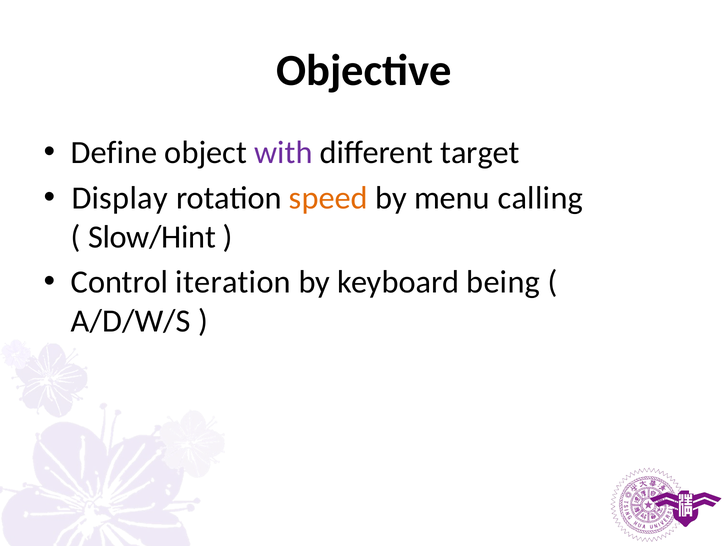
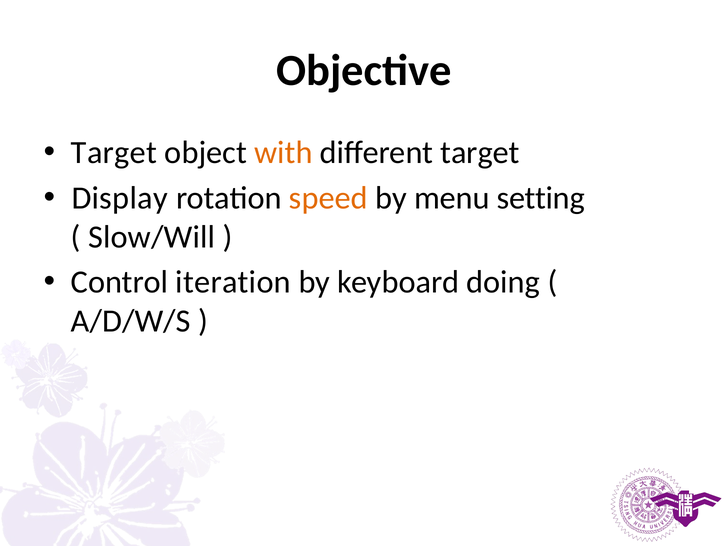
Define: Define -> Target (114, 153)
with colour: purple -> orange (283, 153)
calling: calling -> setting (541, 198)
Slow/Hint: Slow/Hint -> Slow/Will (152, 237)
being: being -> doing (503, 282)
